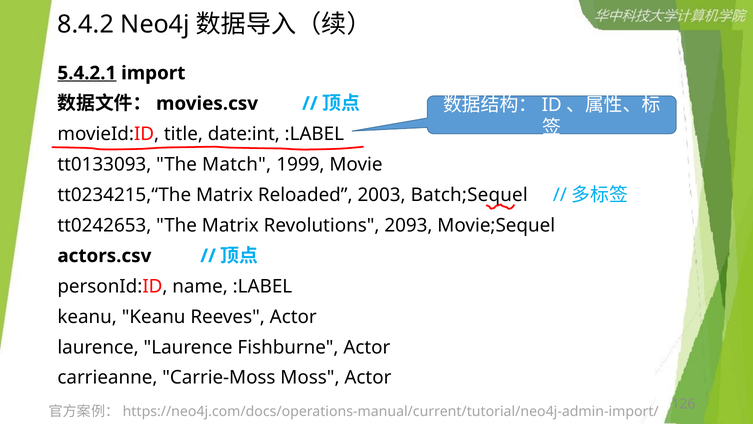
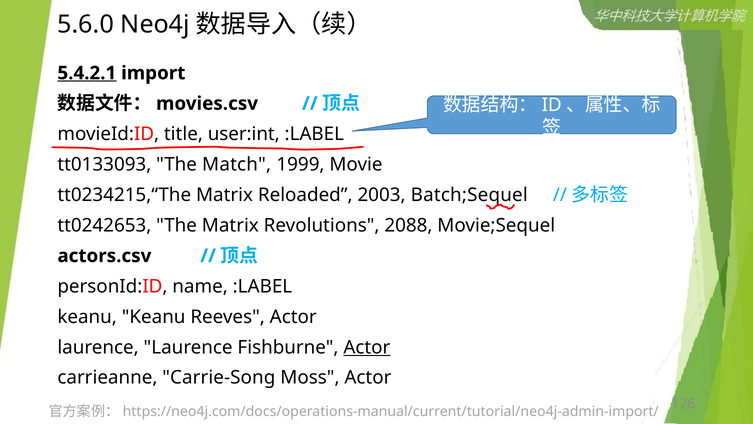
8.4.2: 8.4.2 -> 5.6.0 (86, 24)
date:int: date:int -> user:int (244, 134)
2093: 2093 -> 2088 (408, 225)
Actor underline: none -> present (367, 347)
Carrie-Moss: Carrie-Moss -> Carrie-Song (219, 377)
